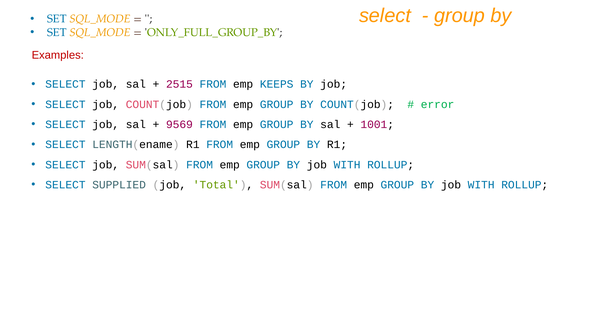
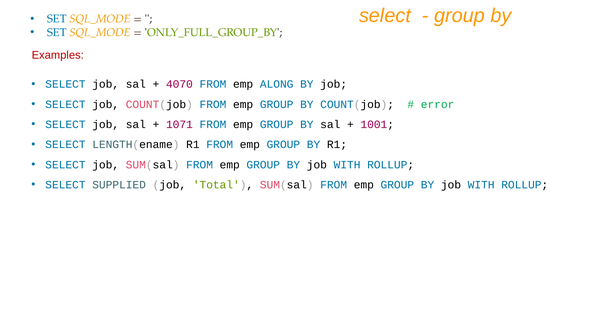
2515: 2515 -> 4070 (179, 84)
KEEPS: KEEPS -> ALONG (277, 84)
9569: 9569 -> 1071 (179, 125)
